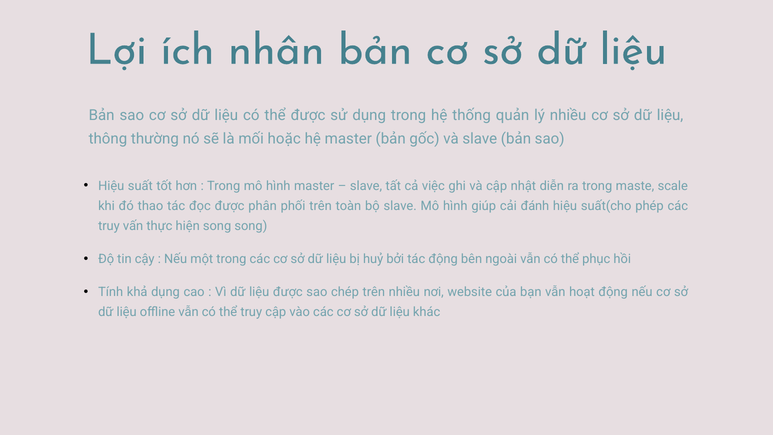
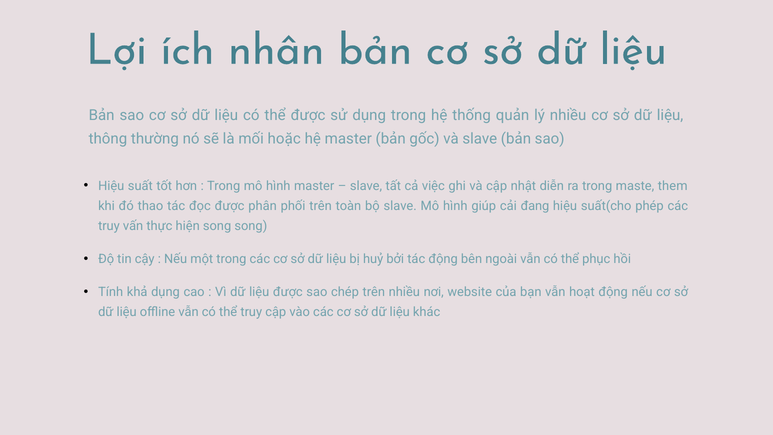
scale: scale -> them (673, 186)
đánh: đánh -> đang (535, 206)
